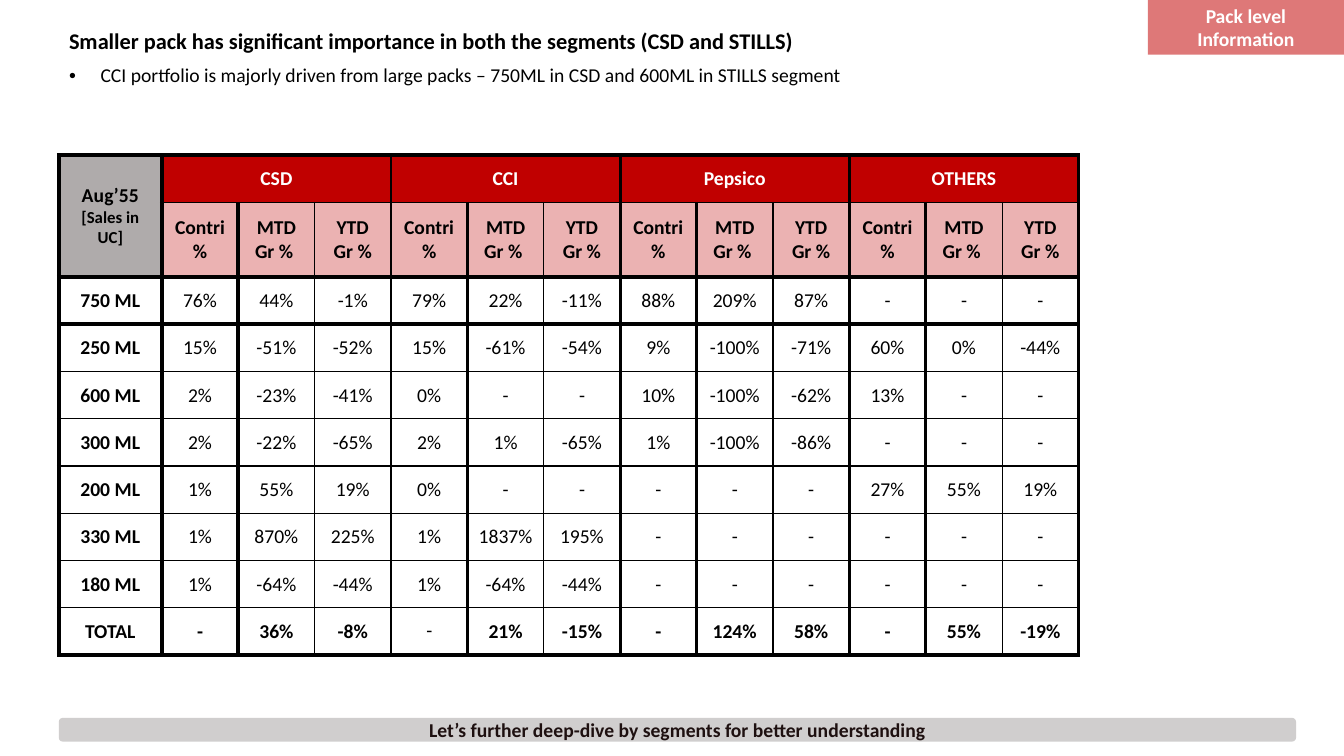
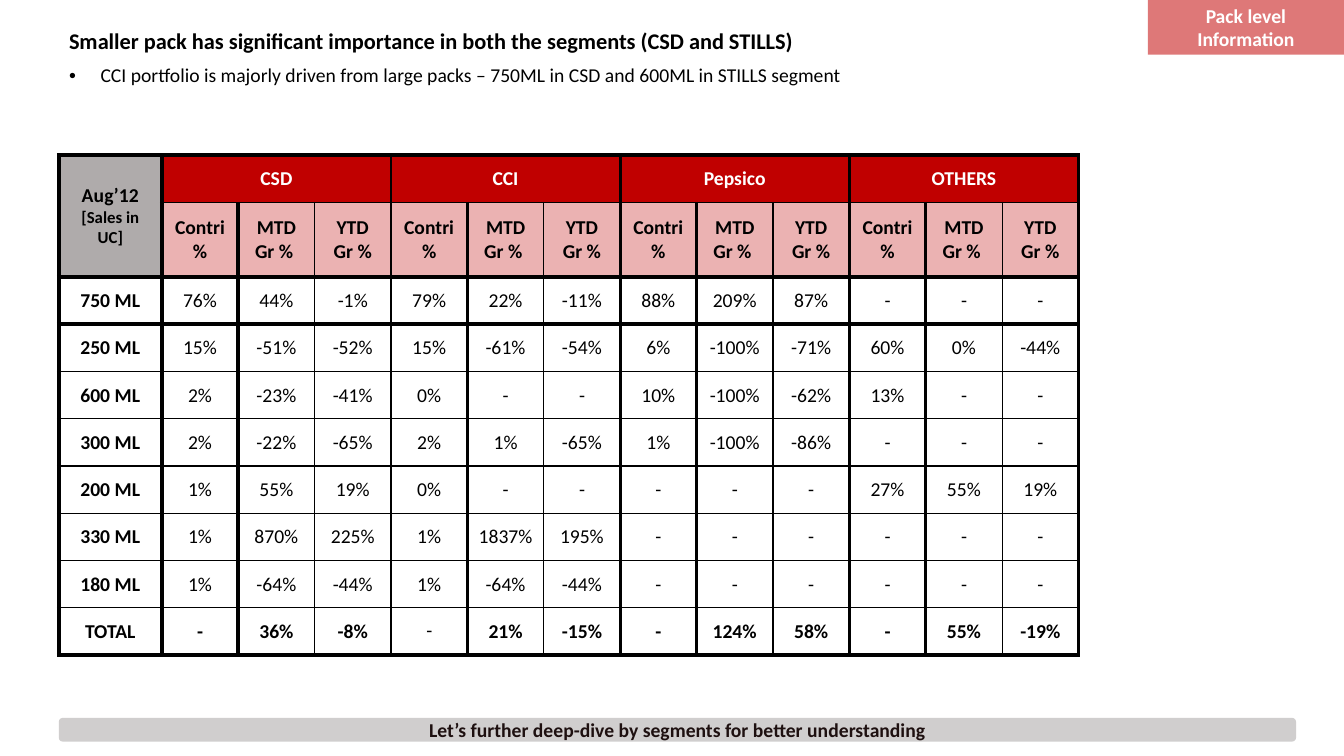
Aug’55: Aug’55 -> Aug’12 (110, 196)
9%: 9% -> 6% (658, 349)
